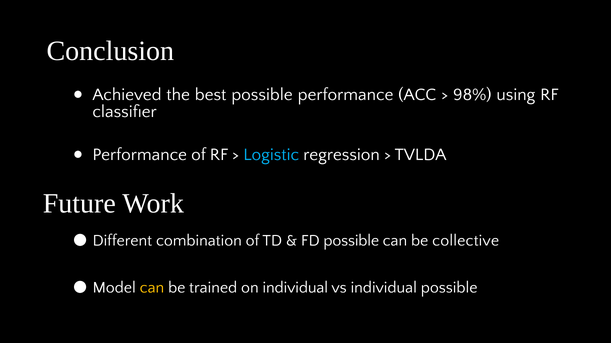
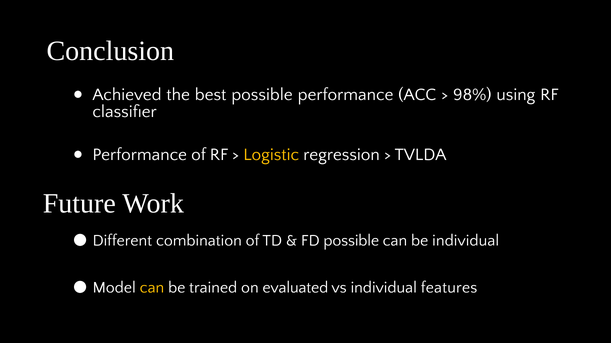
Logistic colour: light blue -> yellow (271, 155)
be collective: collective -> individual (466, 241)
on individual: individual -> evaluated (295, 288)
individual possible: possible -> features (449, 288)
